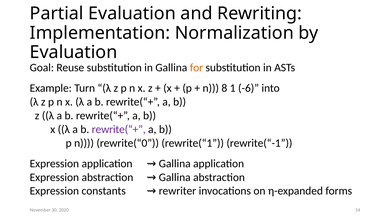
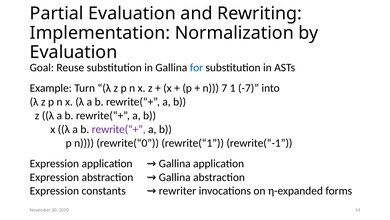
for colour: orange -> blue (196, 67)
8: 8 -> 7 (224, 88)
-6: -6 -> -7 (249, 88)
